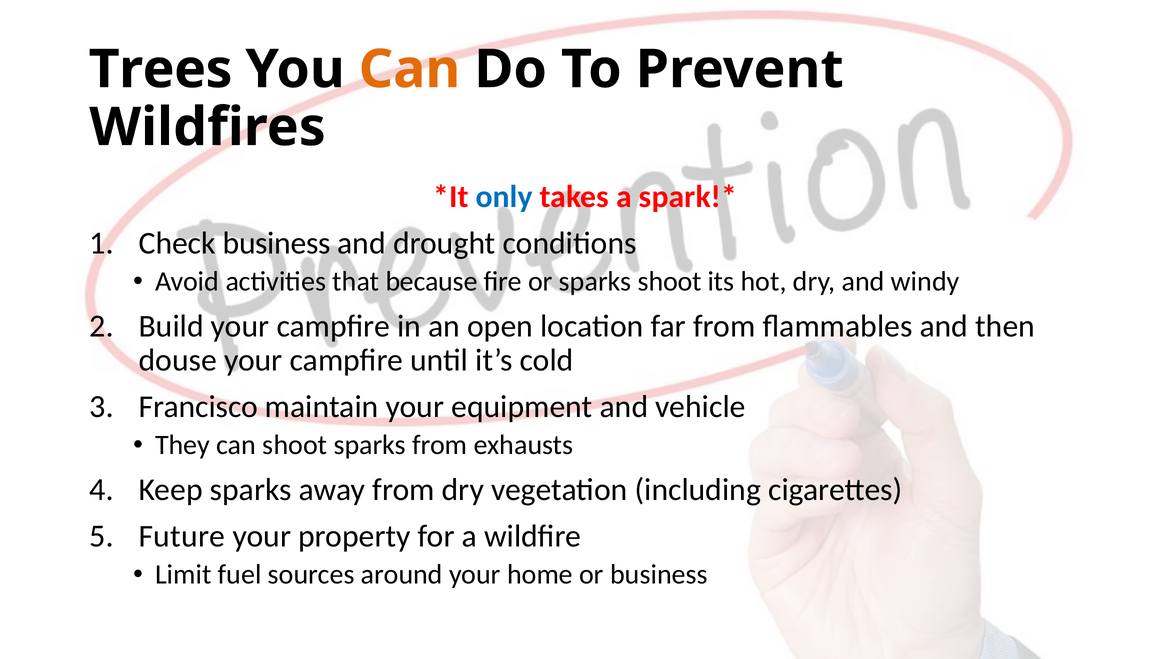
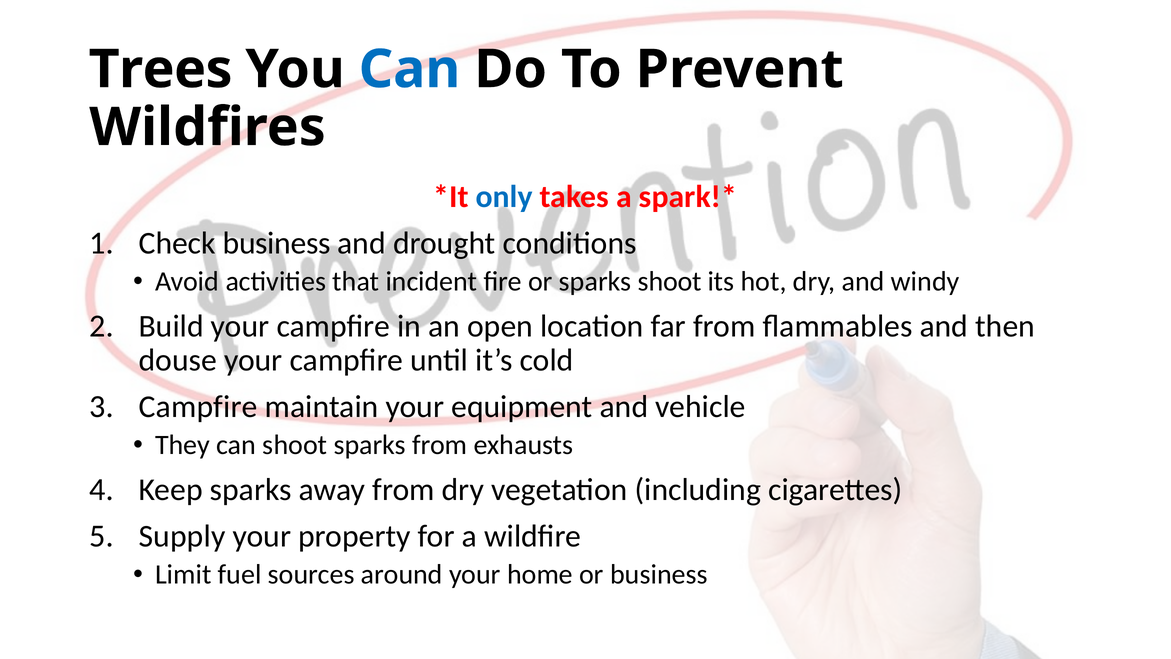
Can colour: orange -> blue (409, 69)
because: because -> incident (431, 281)
Francisco: Francisco -> Campfire (198, 407)
Future: Future -> Supply (182, 536)
